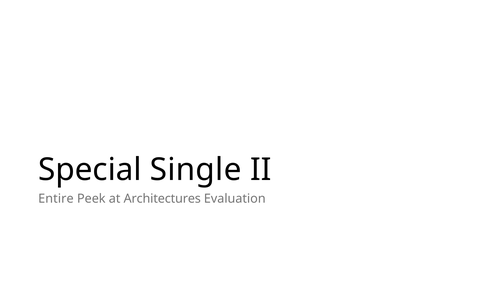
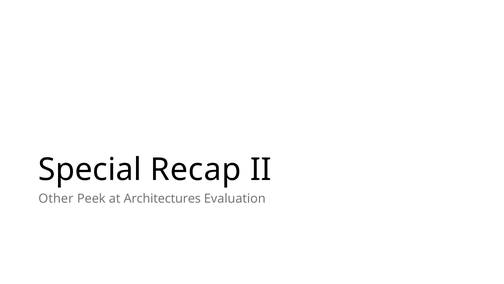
Single: Single -> Recap (196, 169)
Entire: Entire -> Other (56, 198)
